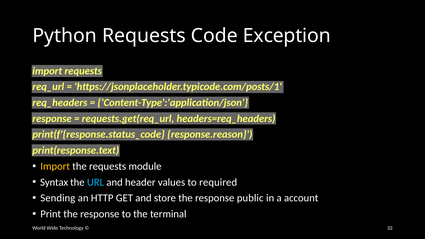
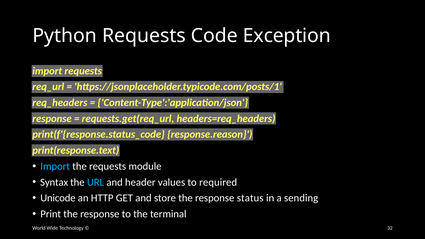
Import colour: yellow -> light blue (55, 166)
Sending: Sending -> Unicode (58, 198)
public: public -> status (250, 198)
account: account -> sending (301, 198)
